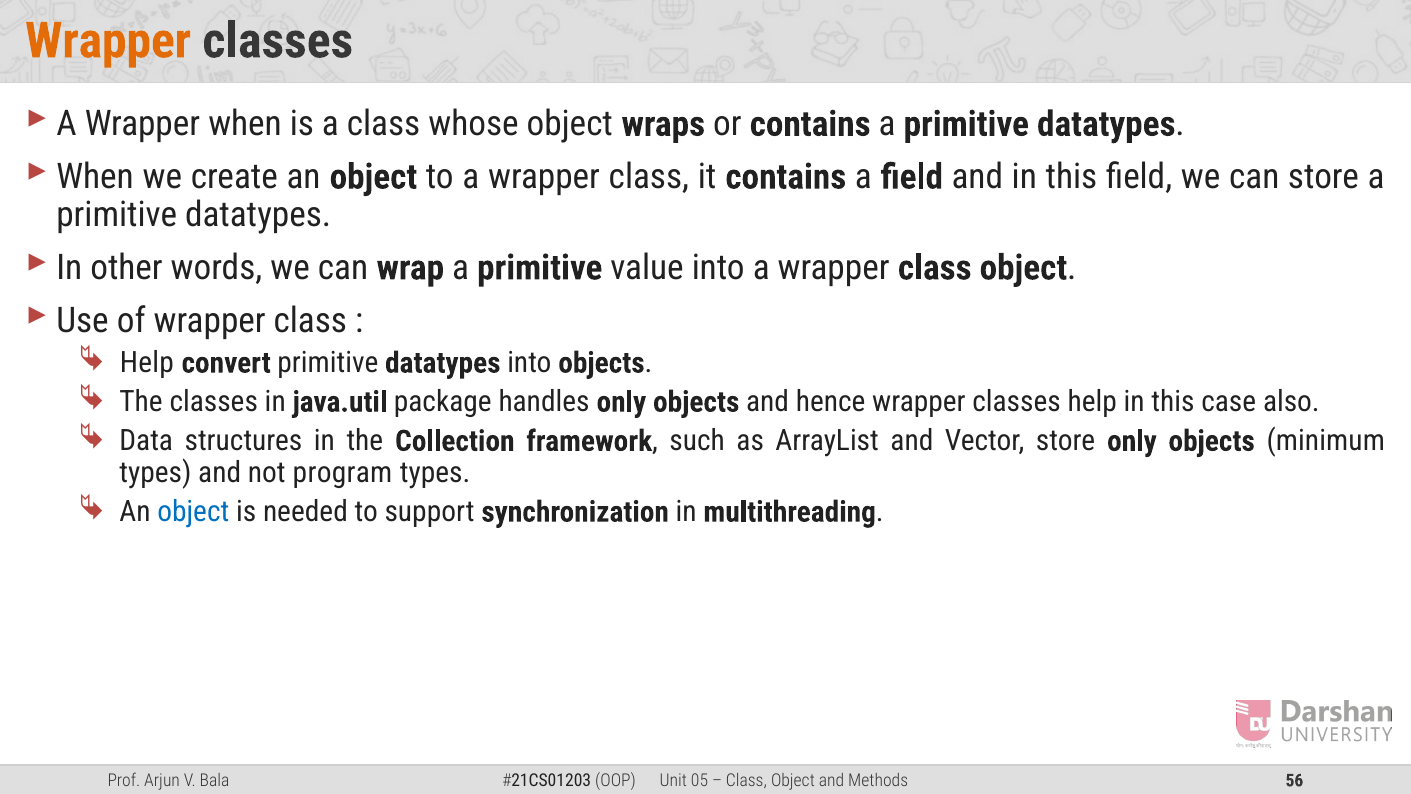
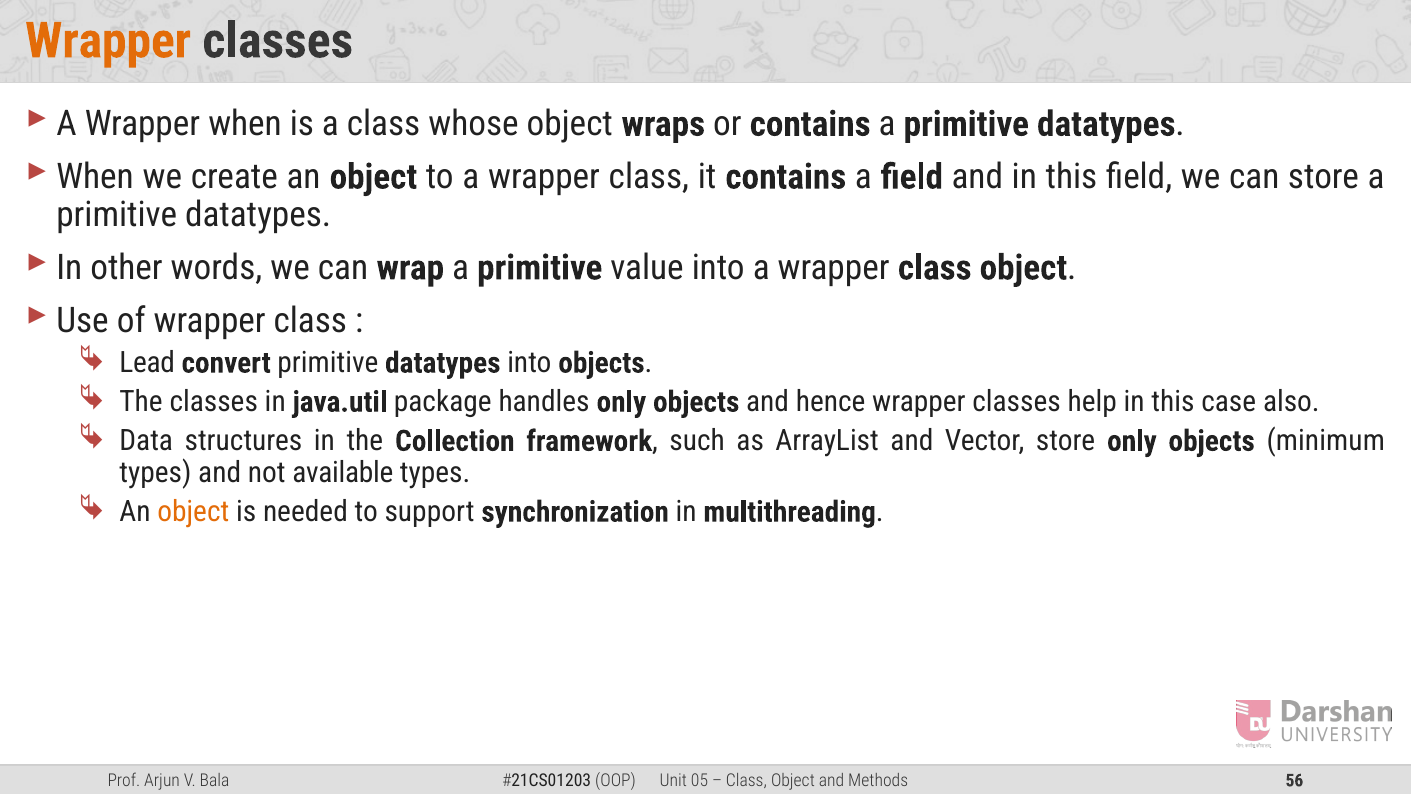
Help: Help -> Lead (147, 363)
program: program -> available (343, 473)
object colour: blue -> orange (193, 512)
